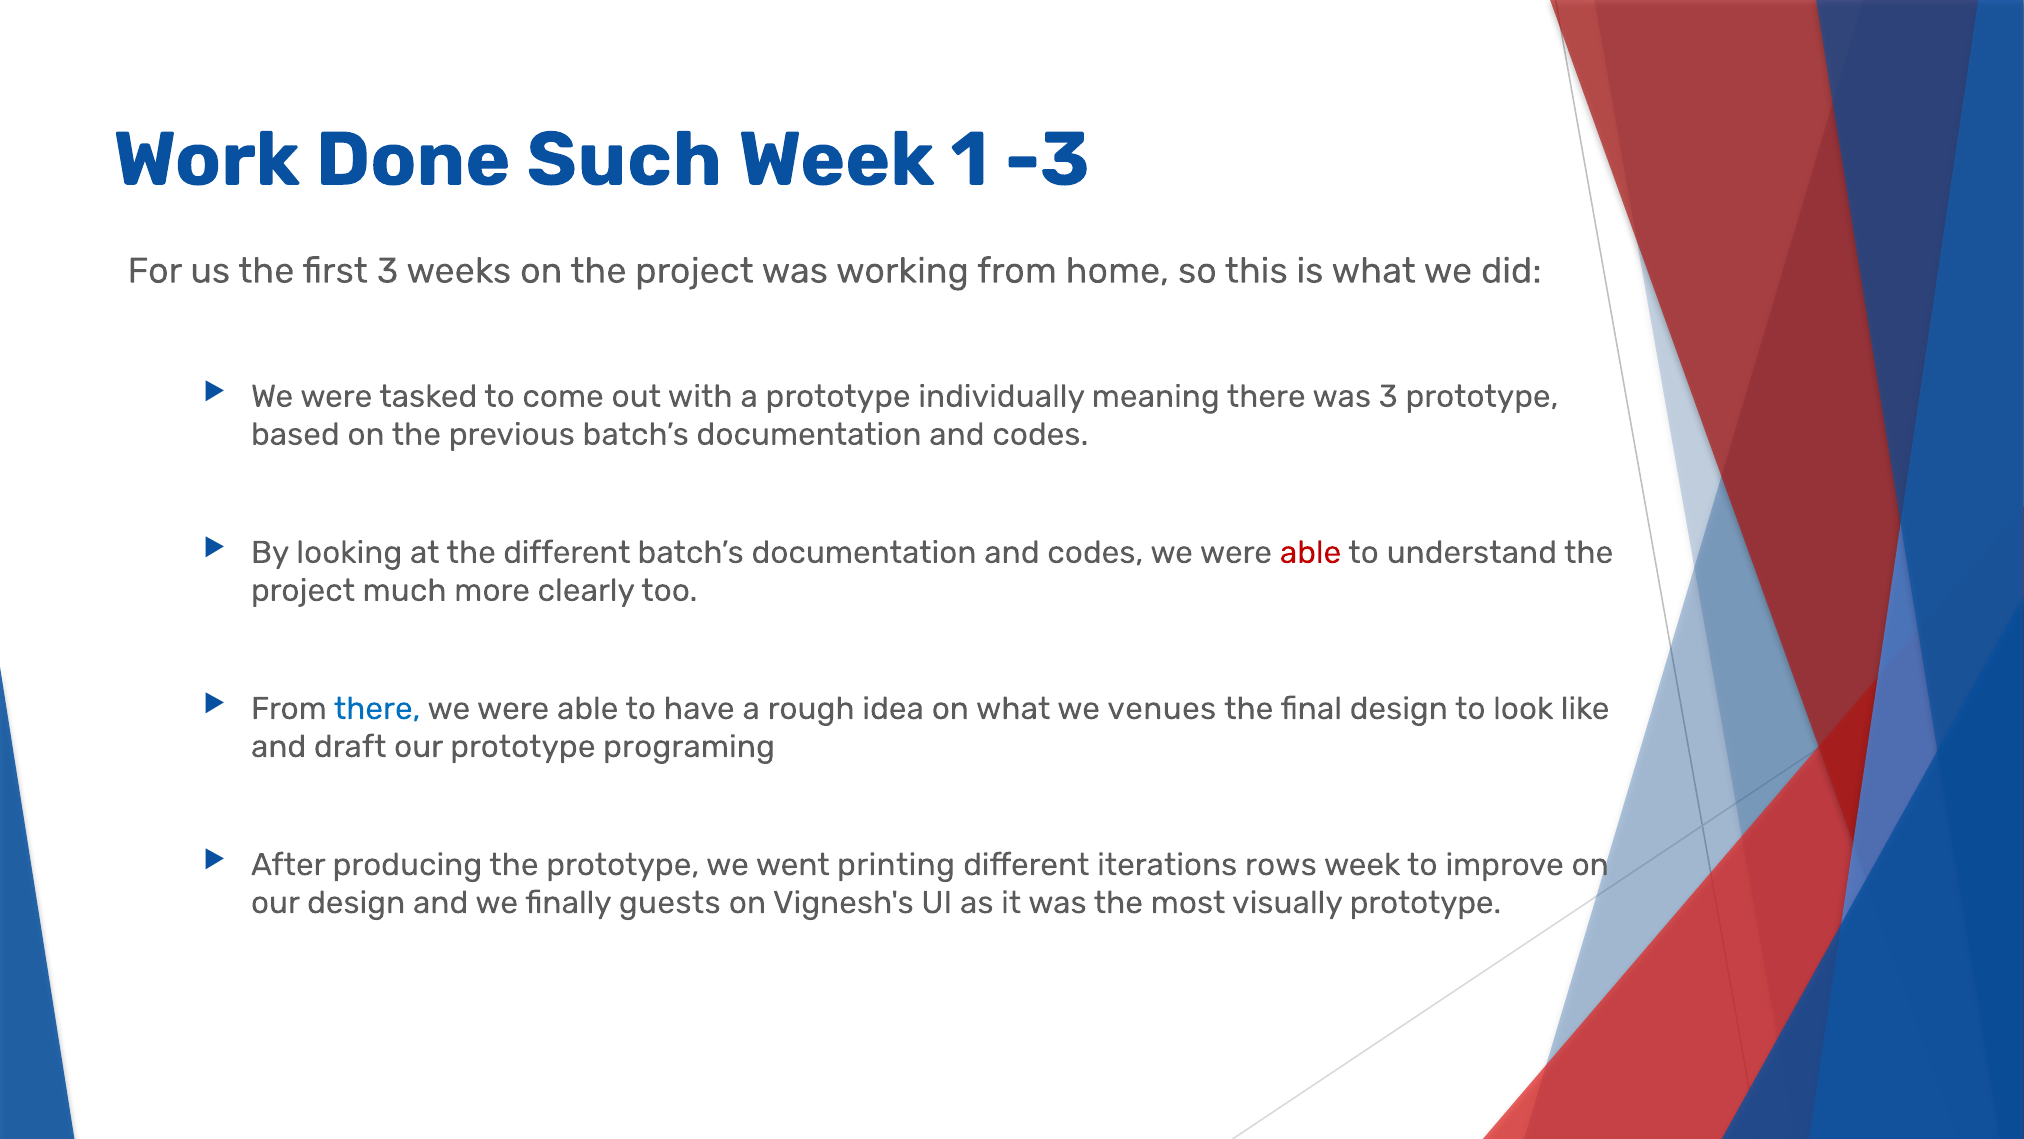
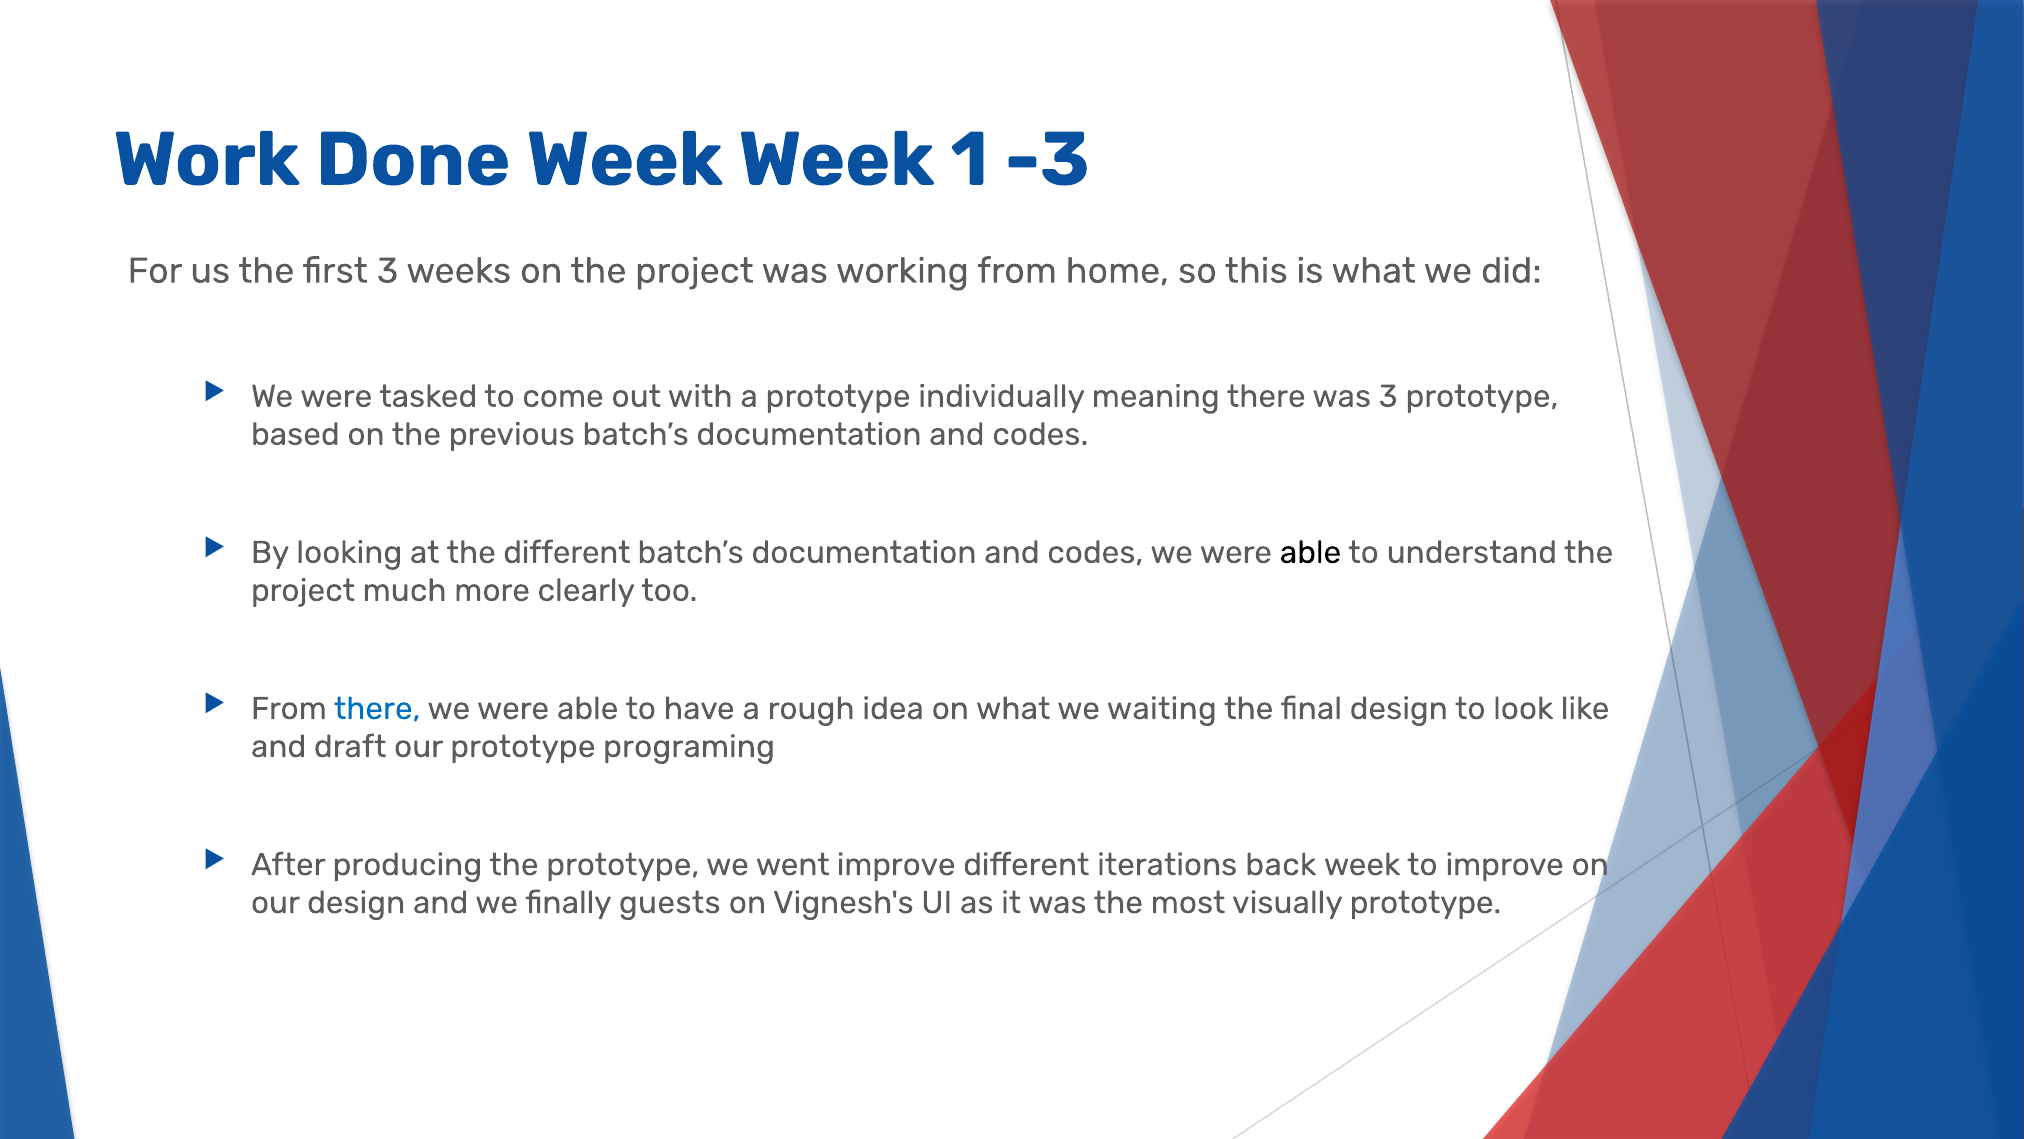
Done Such: Such -> Week (625, 160)
able colour: red -> black (1311, 552)
venues: venues -> waiting (1162, 708)
went printing: printing -> improve (896, 864)
rows: rows -> back (1281, 864)
